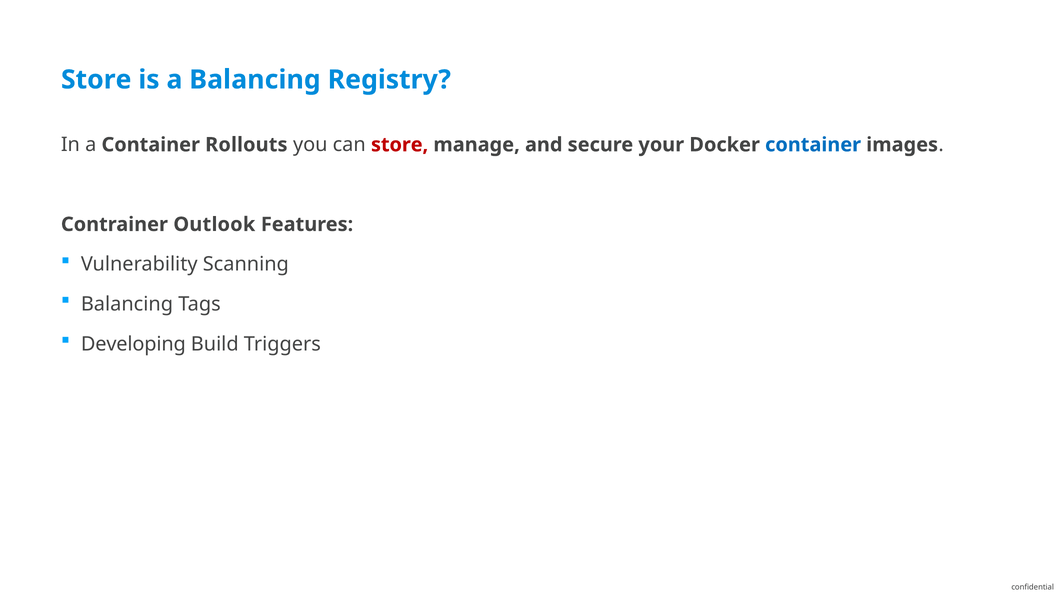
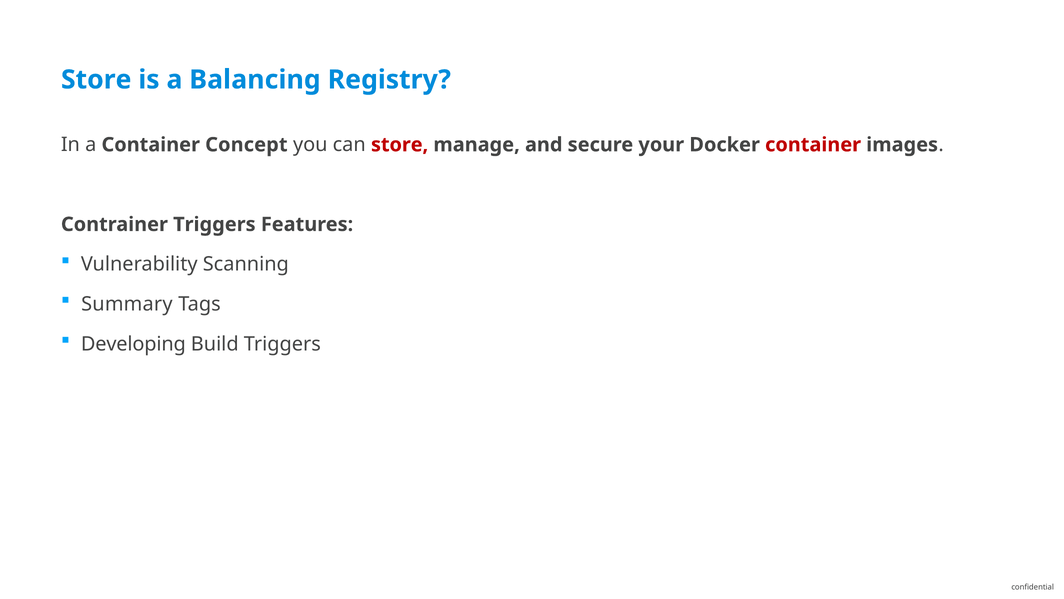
Rollouts: Rollouts -> Concept (246, 145)
container colour: blue -> red (813, 145)
Contrainer Outlook: Outlook -> Triggers (214, 224)
Balancing: Balancing -> Summary (127, 304)
